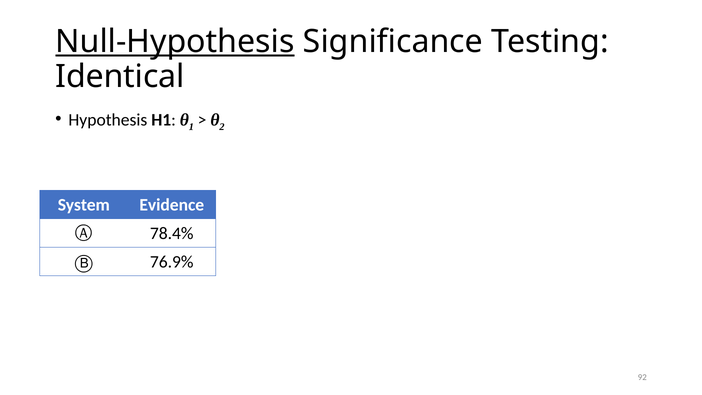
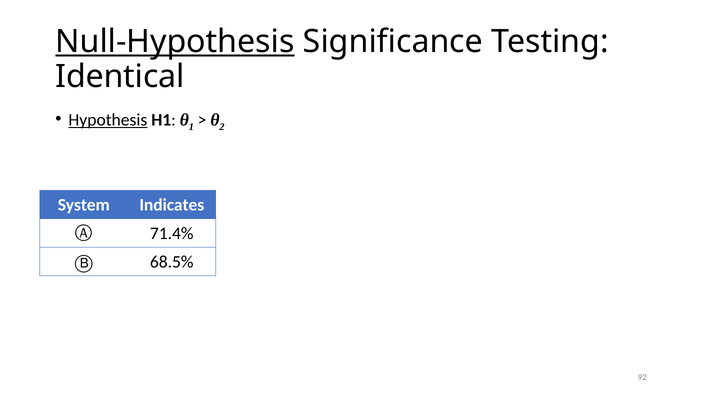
Hypothesis underline: none -> present (108, 120)
Evidence: Evidence -> Indicates (172, 205)
78.4%: 78.4% -> 71.4% (172, 233)
76.9%: 76.9% -> 68.5% (172, 262)
